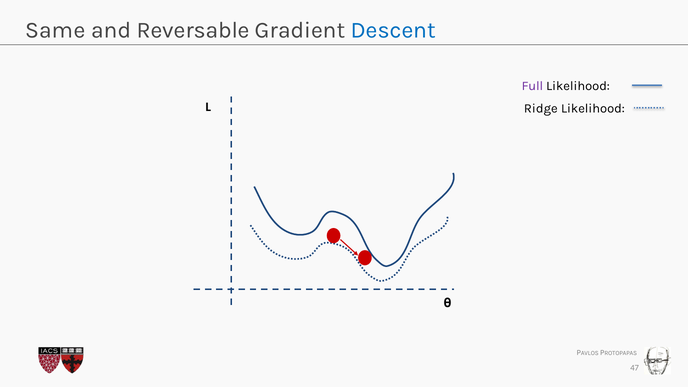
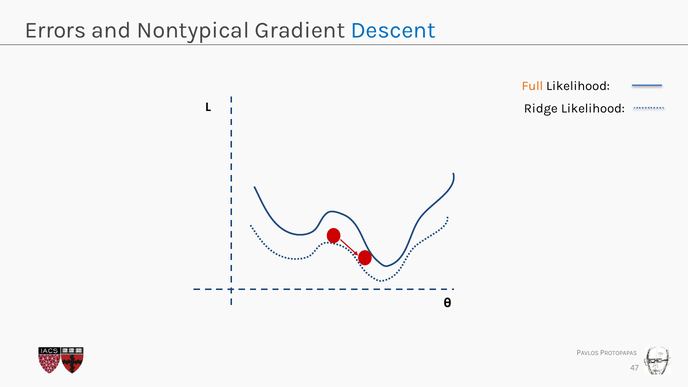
Same: Same -> Errors (55, 30)
Reversable: Reversable -> Nontypical (193, 30)
Full colour: purple -> orange (532, 86)
